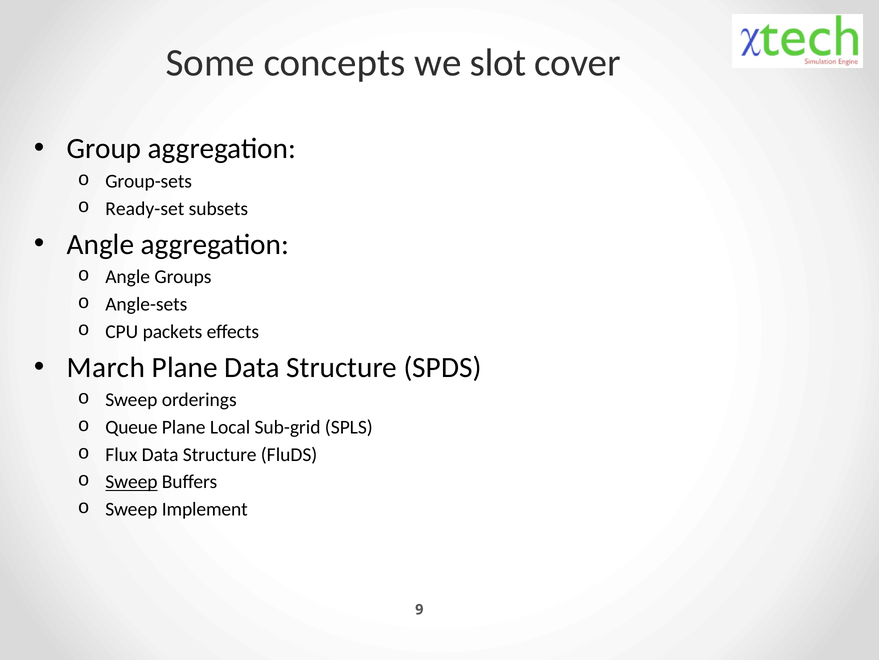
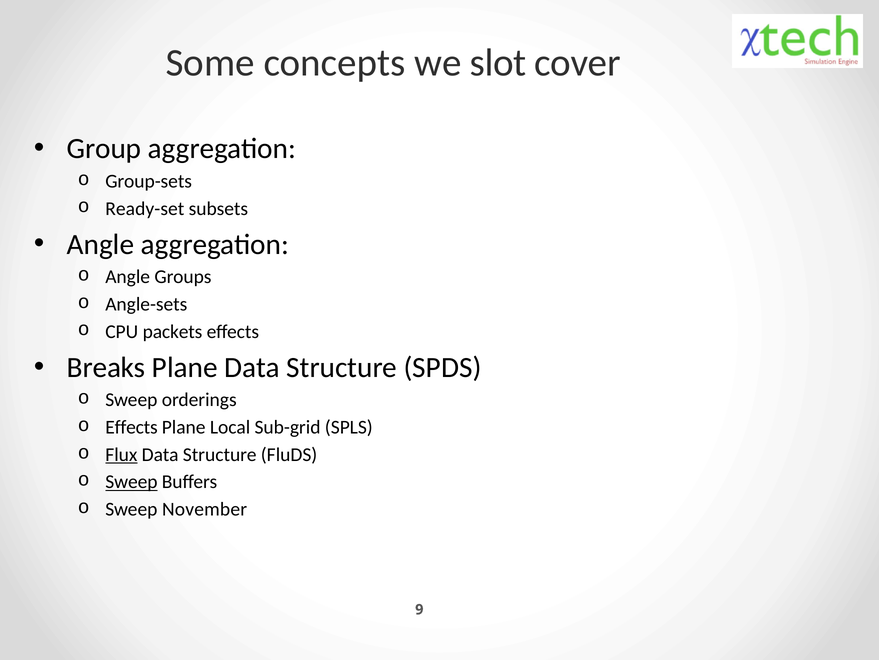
March: March -> Breaks (106, 367)
Queue: Queue -> Effects (131, 427)
Flux underline: none -> present (121, 454)
Implement: Implement -> November (205, 509)
